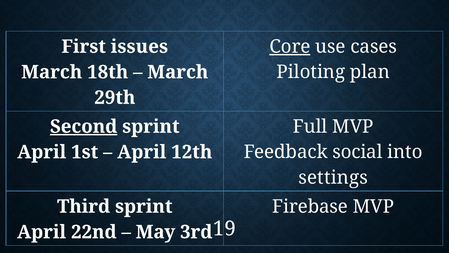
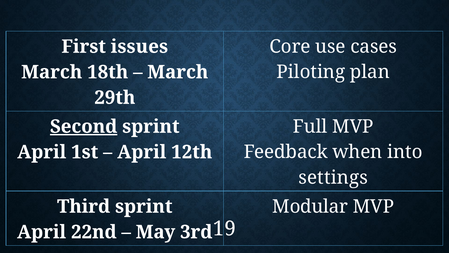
Core underline: present -> none (290, 47)
social: social -> when (357, 152)
Firebase: Firebase -> Modular (310, 206)
